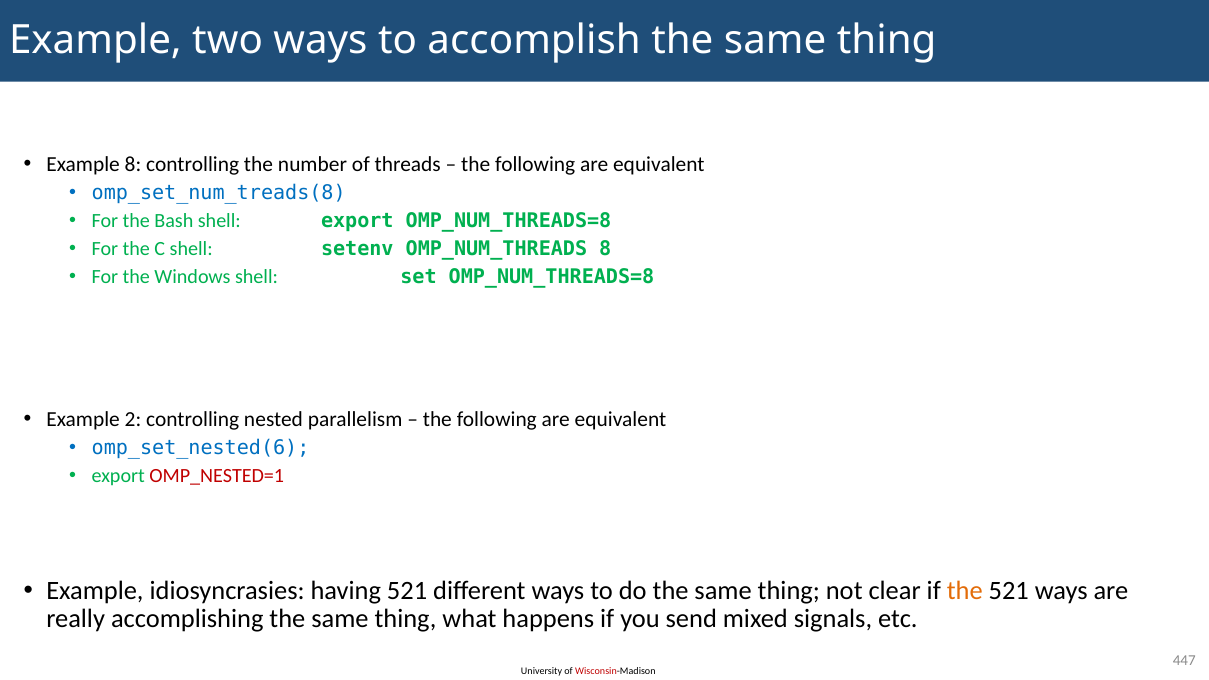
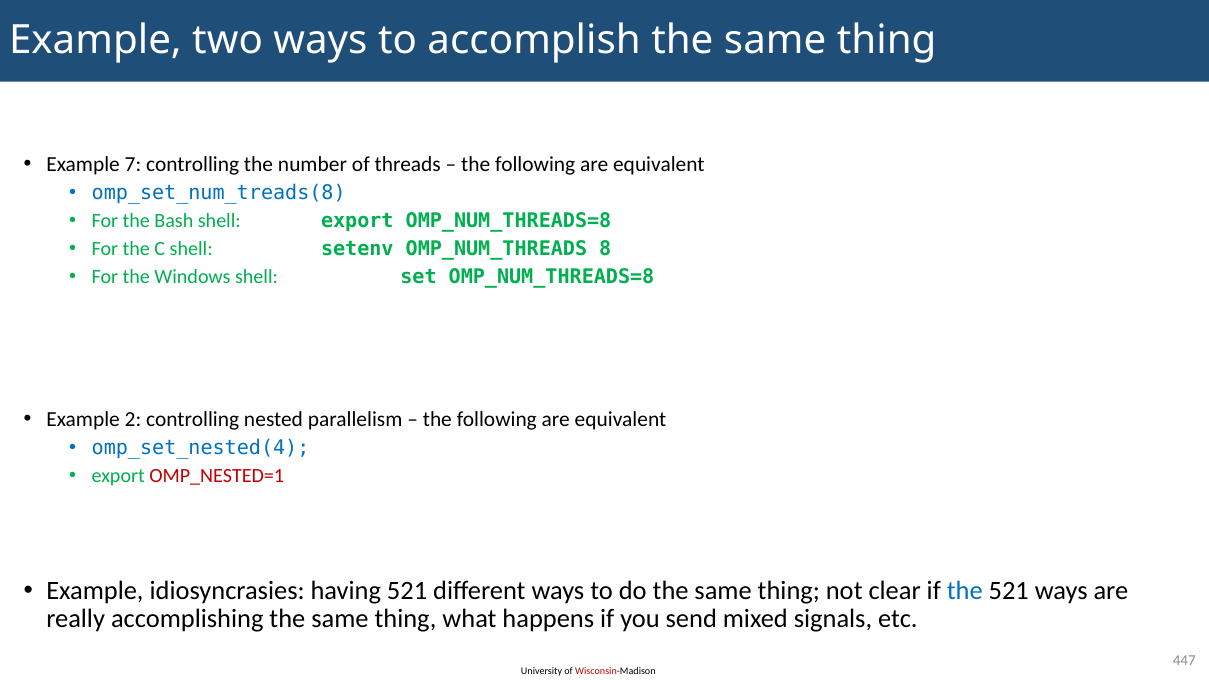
Example 8: 8 -> 7 (133, 164)
omp_set_nested(6: omp_set_nested(6 -> omp_set_nested(4 (201, 448)
the colour: orange -> blue (965, 591)
